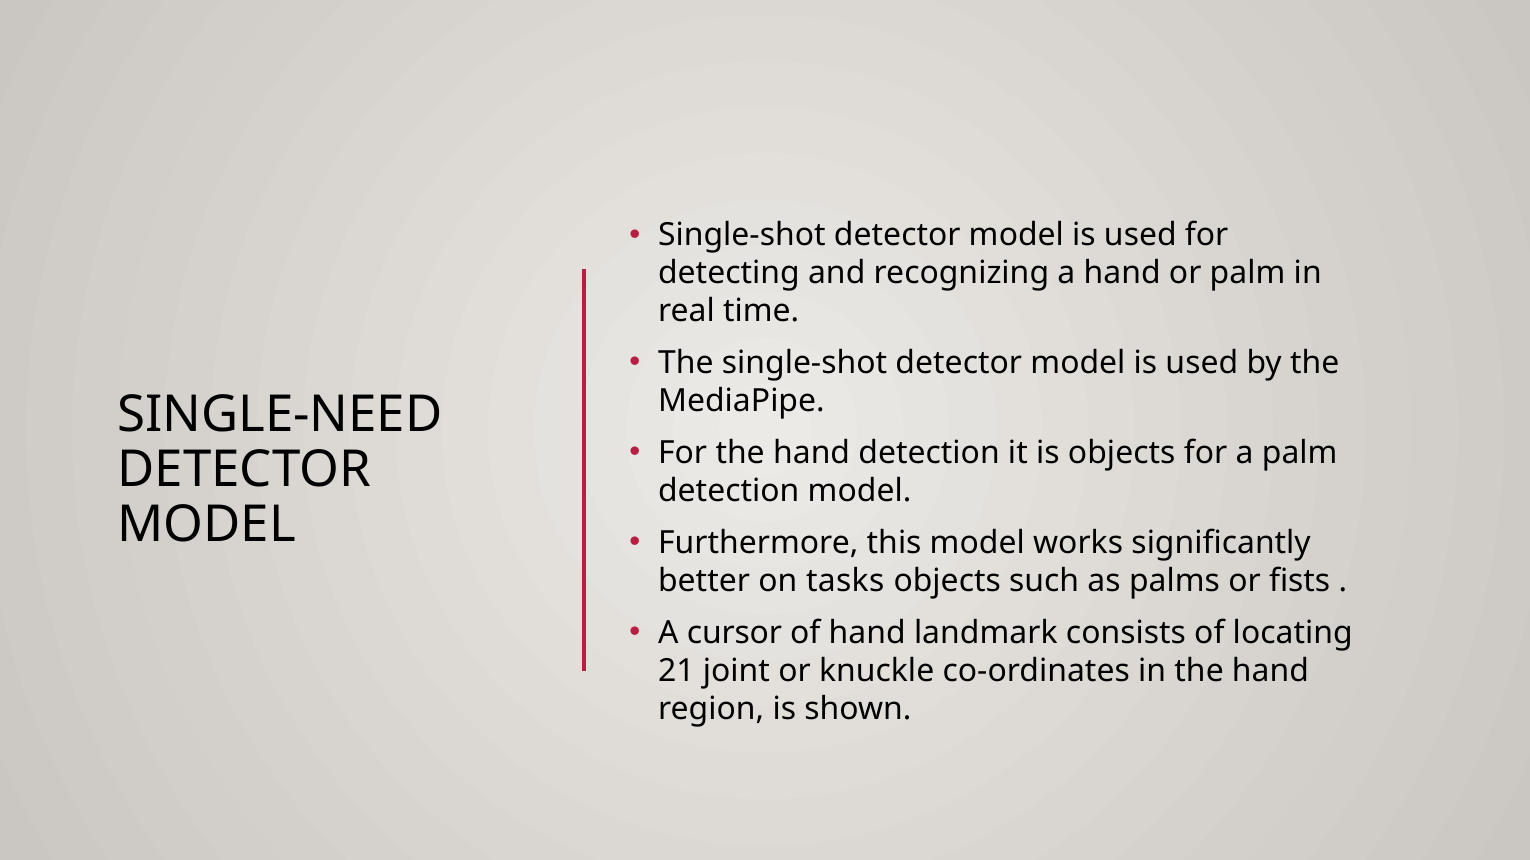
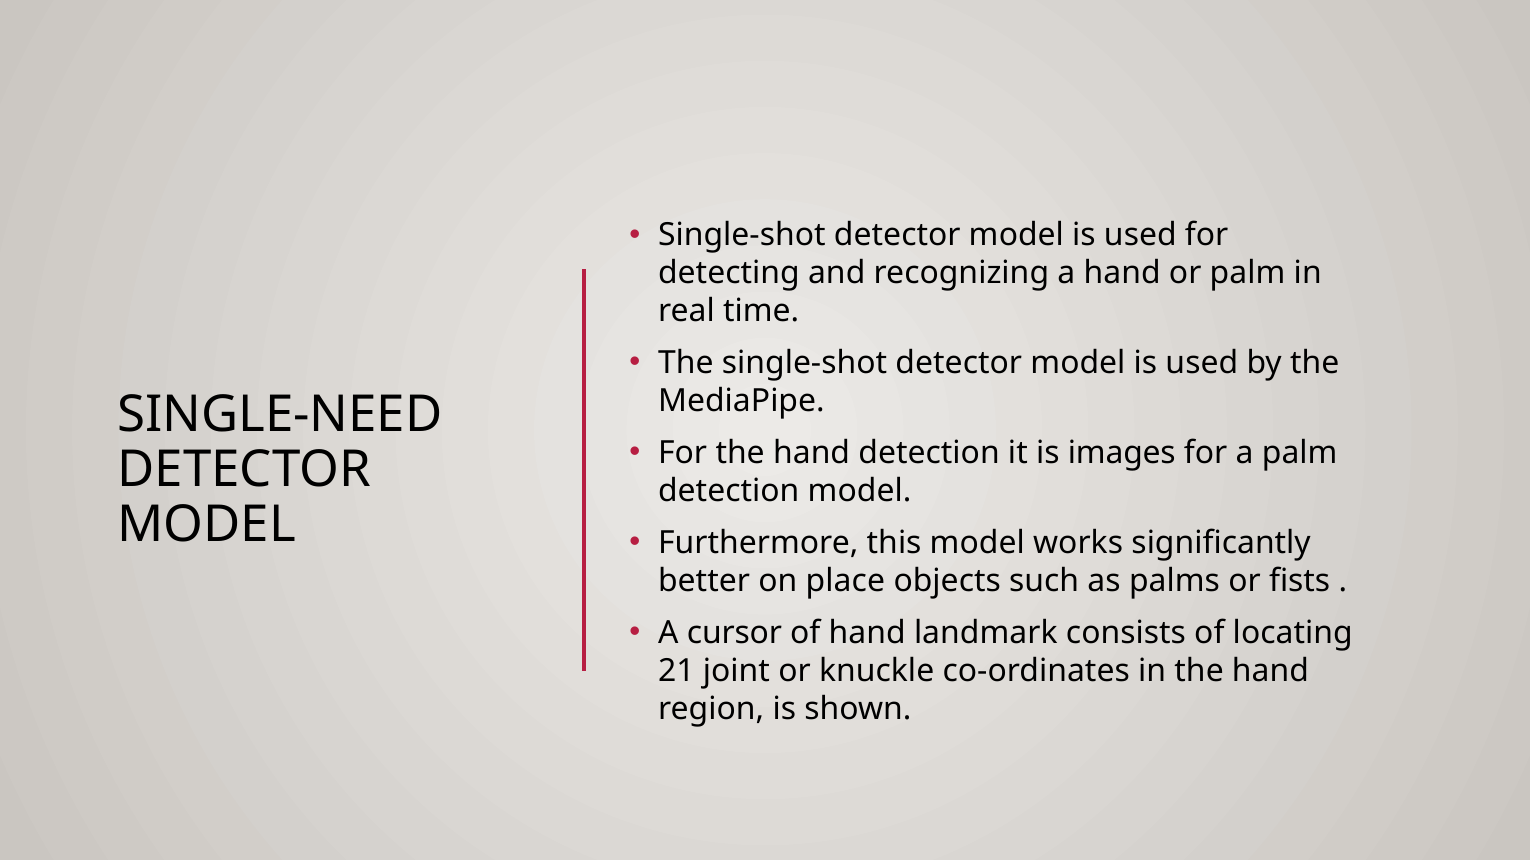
is objects: objects -> images (1122, 454)
tasks: tasks -> place (845, 581)
